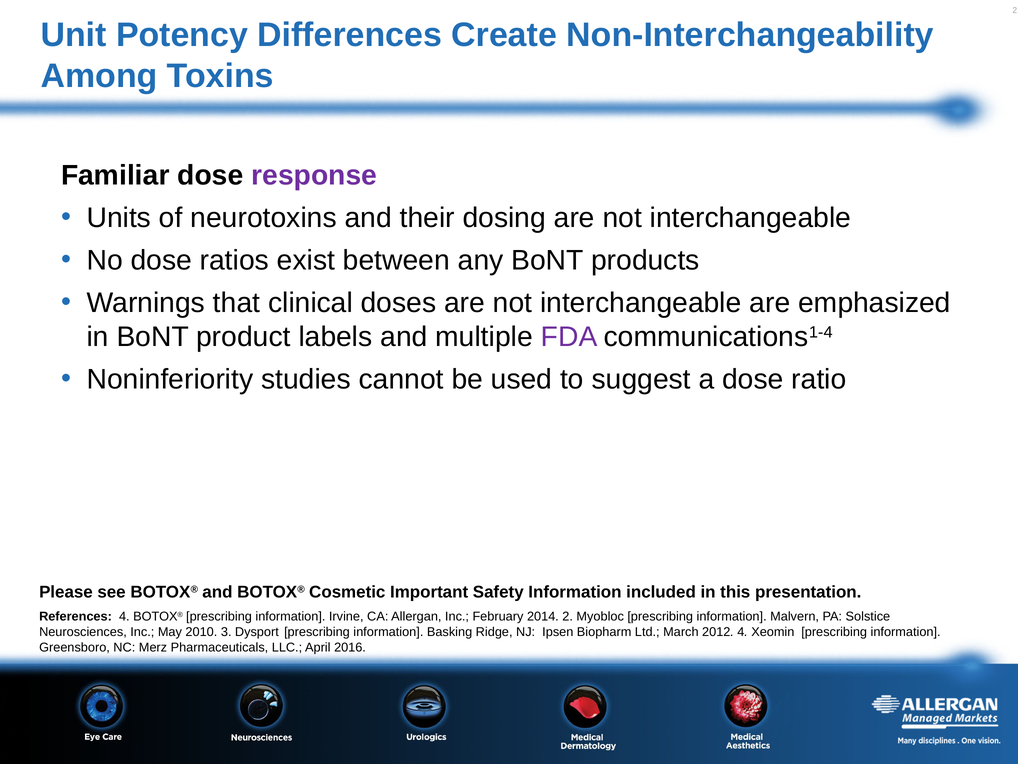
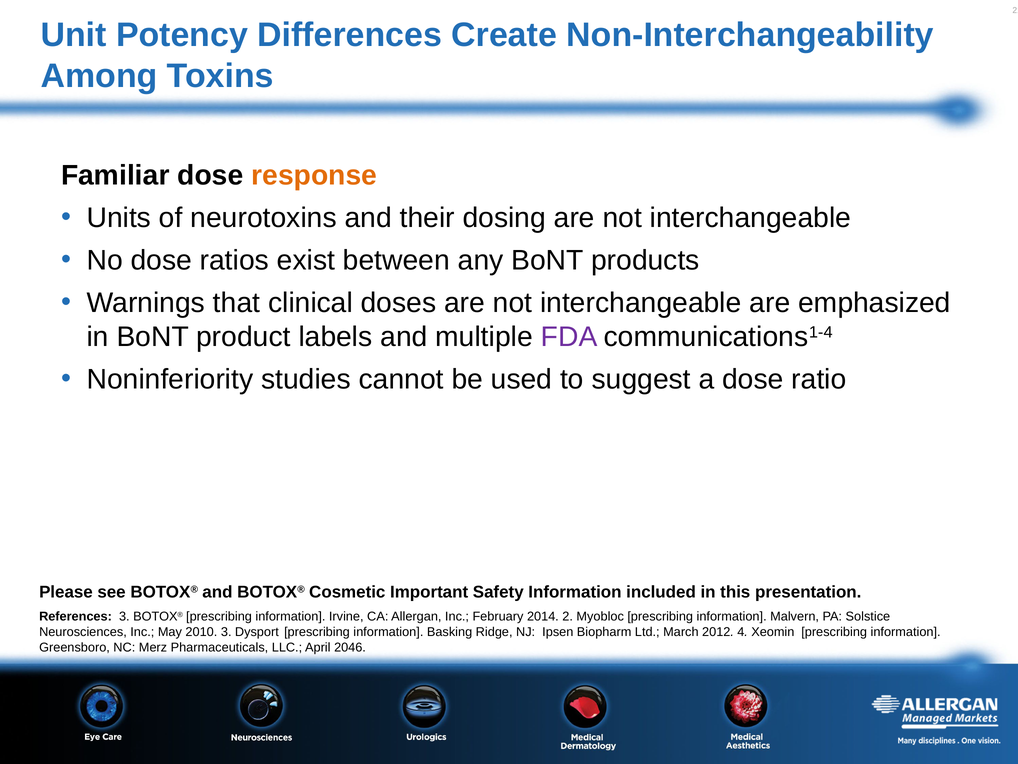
response colour: purple -> orange (314, 175)
References 4: 4 -> 3 (124, 616)
2016: 2016 -> 2046 (350, 647)
